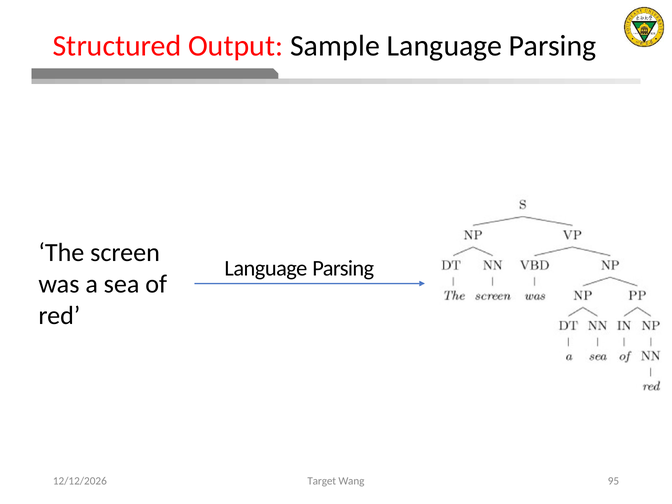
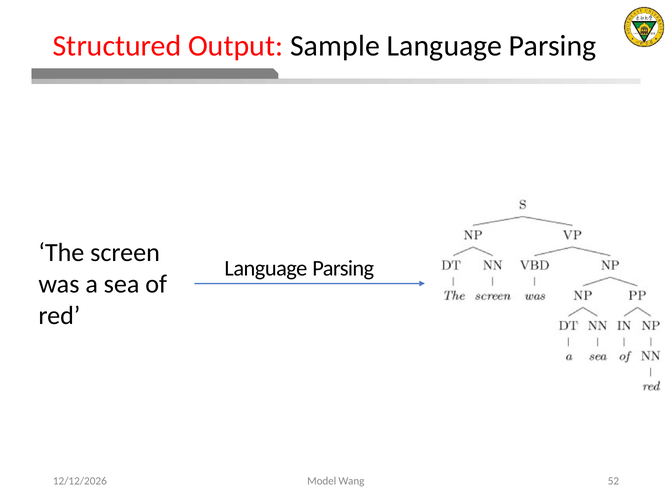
Target: Target -> Model (322, 481)
95: 95 -> 52 (613, 481)
